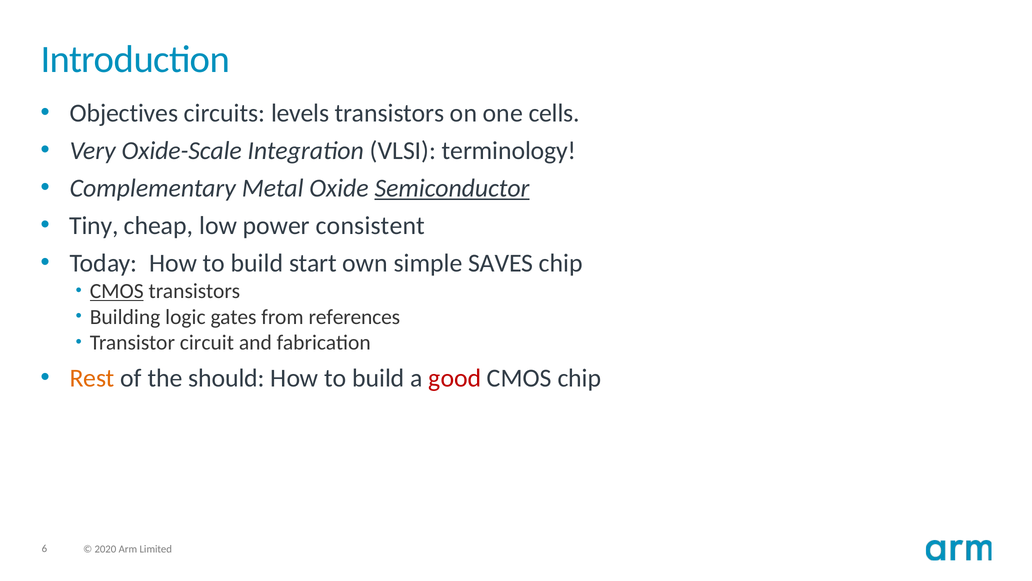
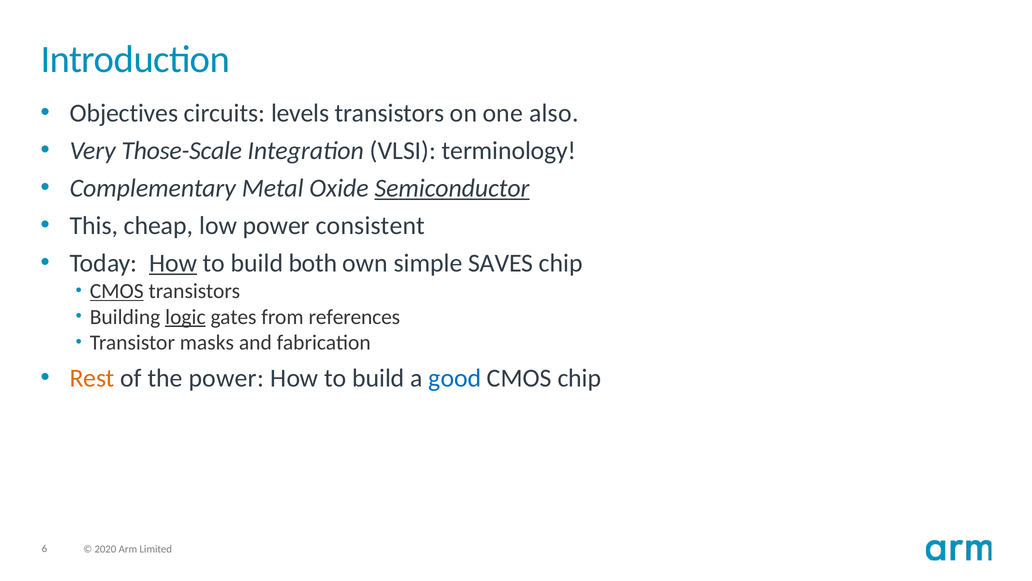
cells: cells -> also (554, 113)
Oxide-Scale: Oxide-Scale -> Those-Scale (182, 151)
Tiny: Tiny -> This (94, 225)
How underline: none -> present (173, 263)
start: start -> both (313, 263)
logic underline: none -> present (185, 317)
circuit: circuit -> masks (207, 343)
the should: should -> power (226, 378)
good colour: red -> blue (455, 378)
